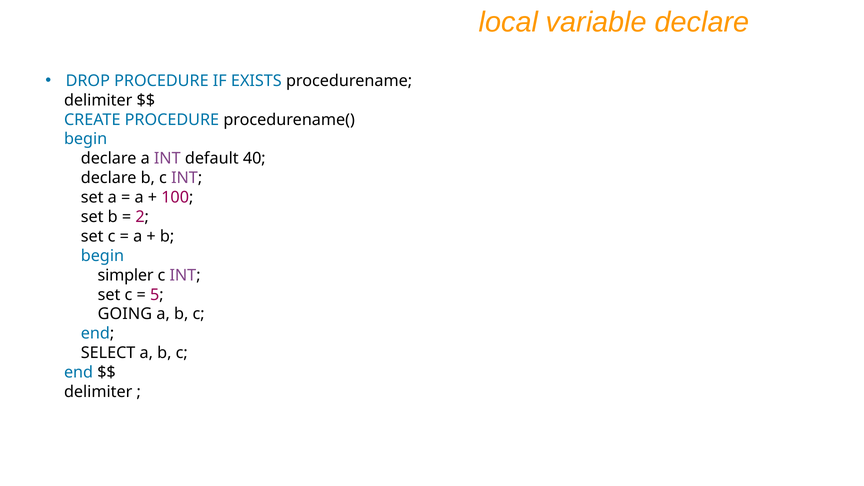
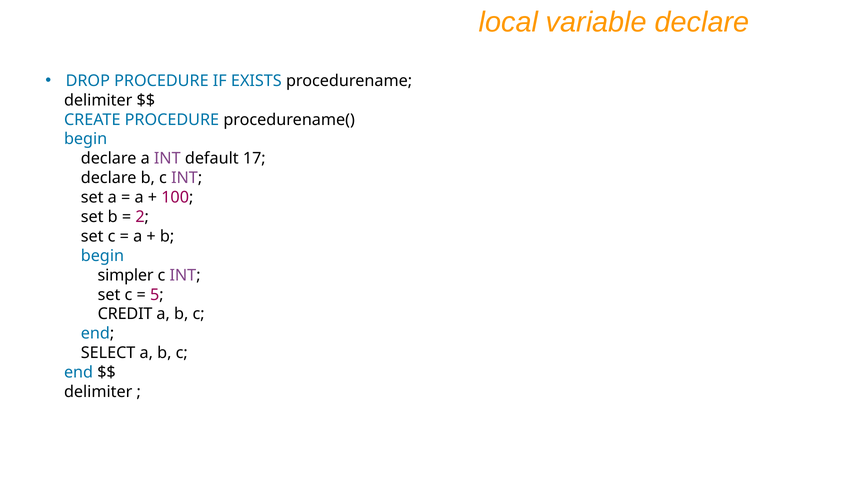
40: 40 -> 17 (254, 159)
GOING: GOING -> CREDIT (125, 314)
